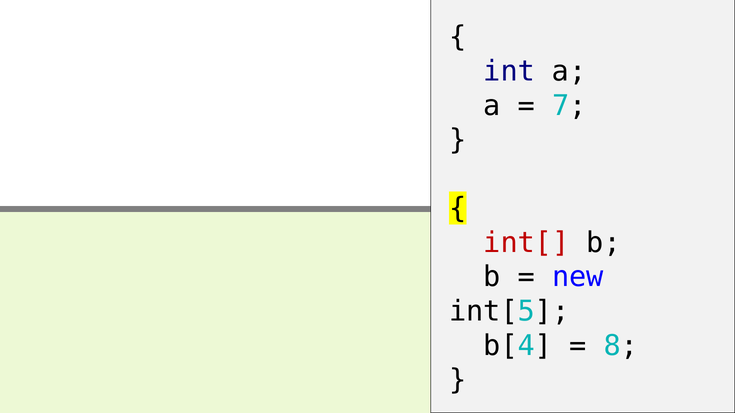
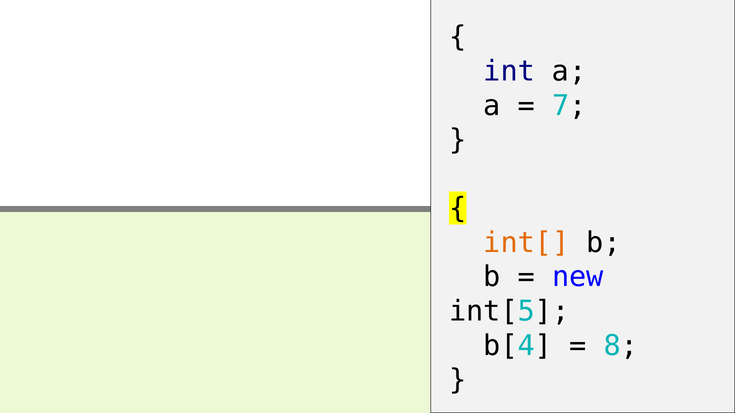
int[ colour: red -> orange (526, 243)
